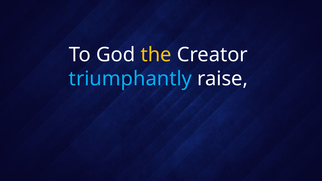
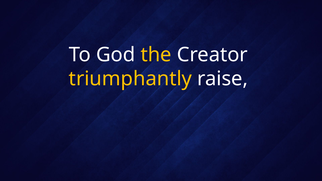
triumphantly colour: light blue -> yellow (130, 79)
